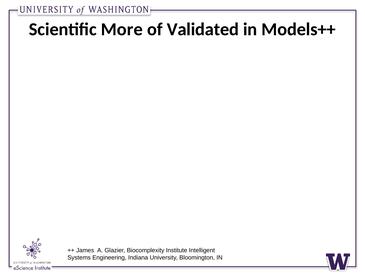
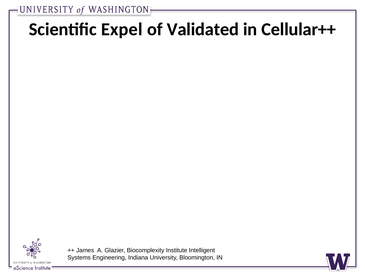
Scientific More: More -> Expel (122, 29)
Models++: Models++ -> Cellular++ (299, 29)
